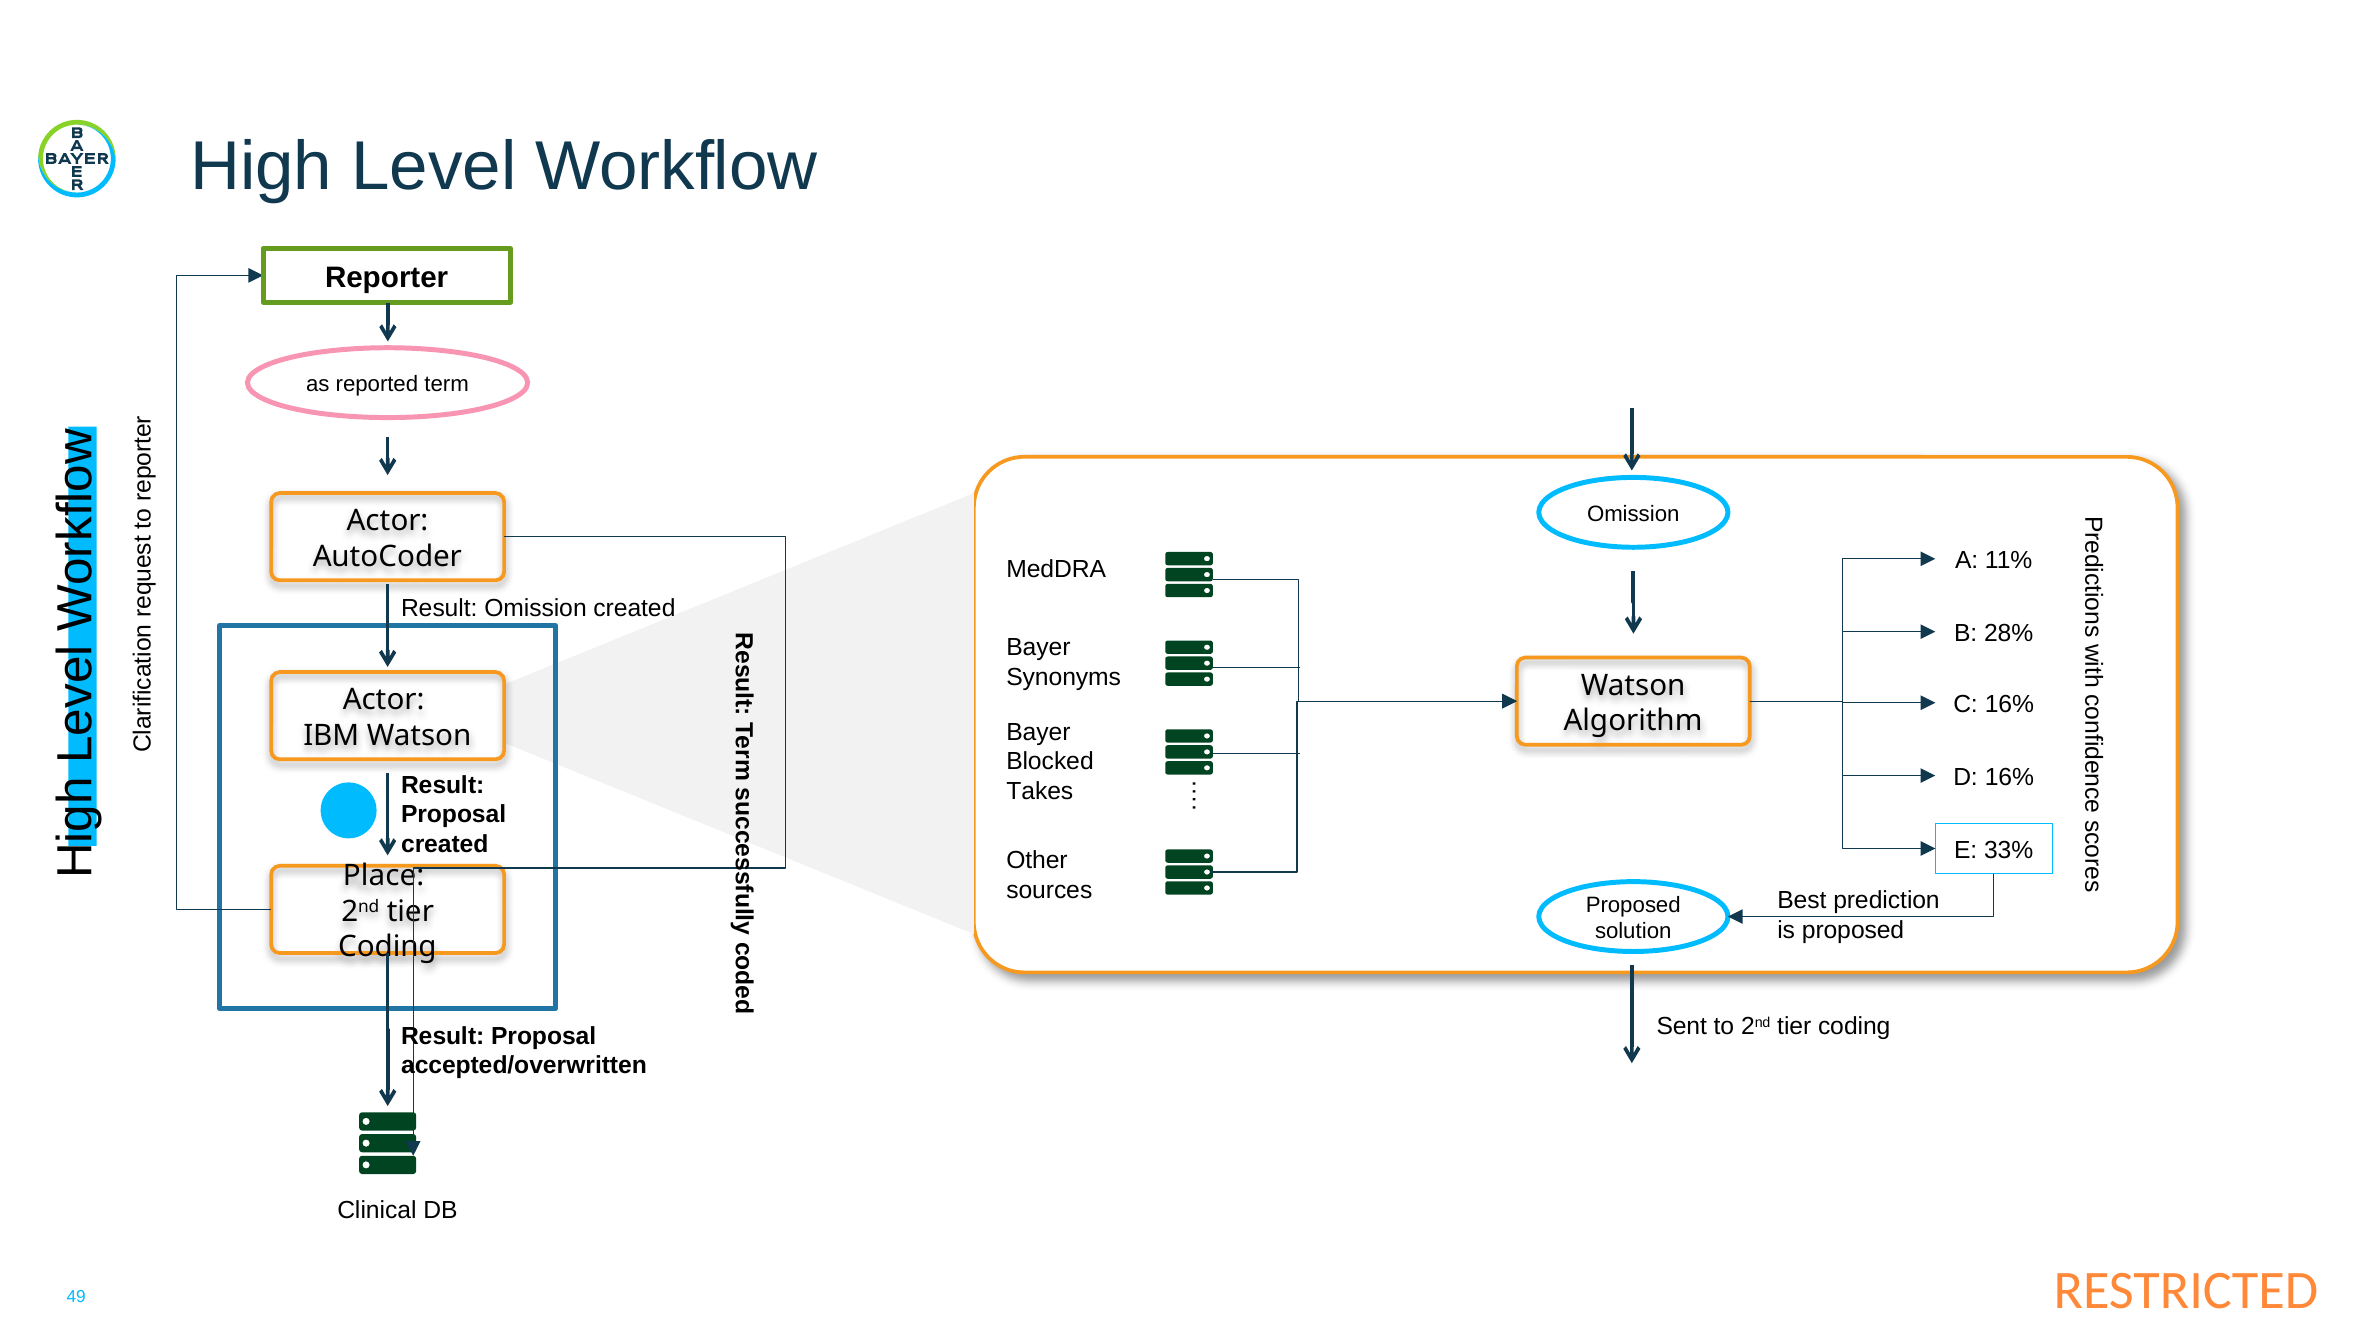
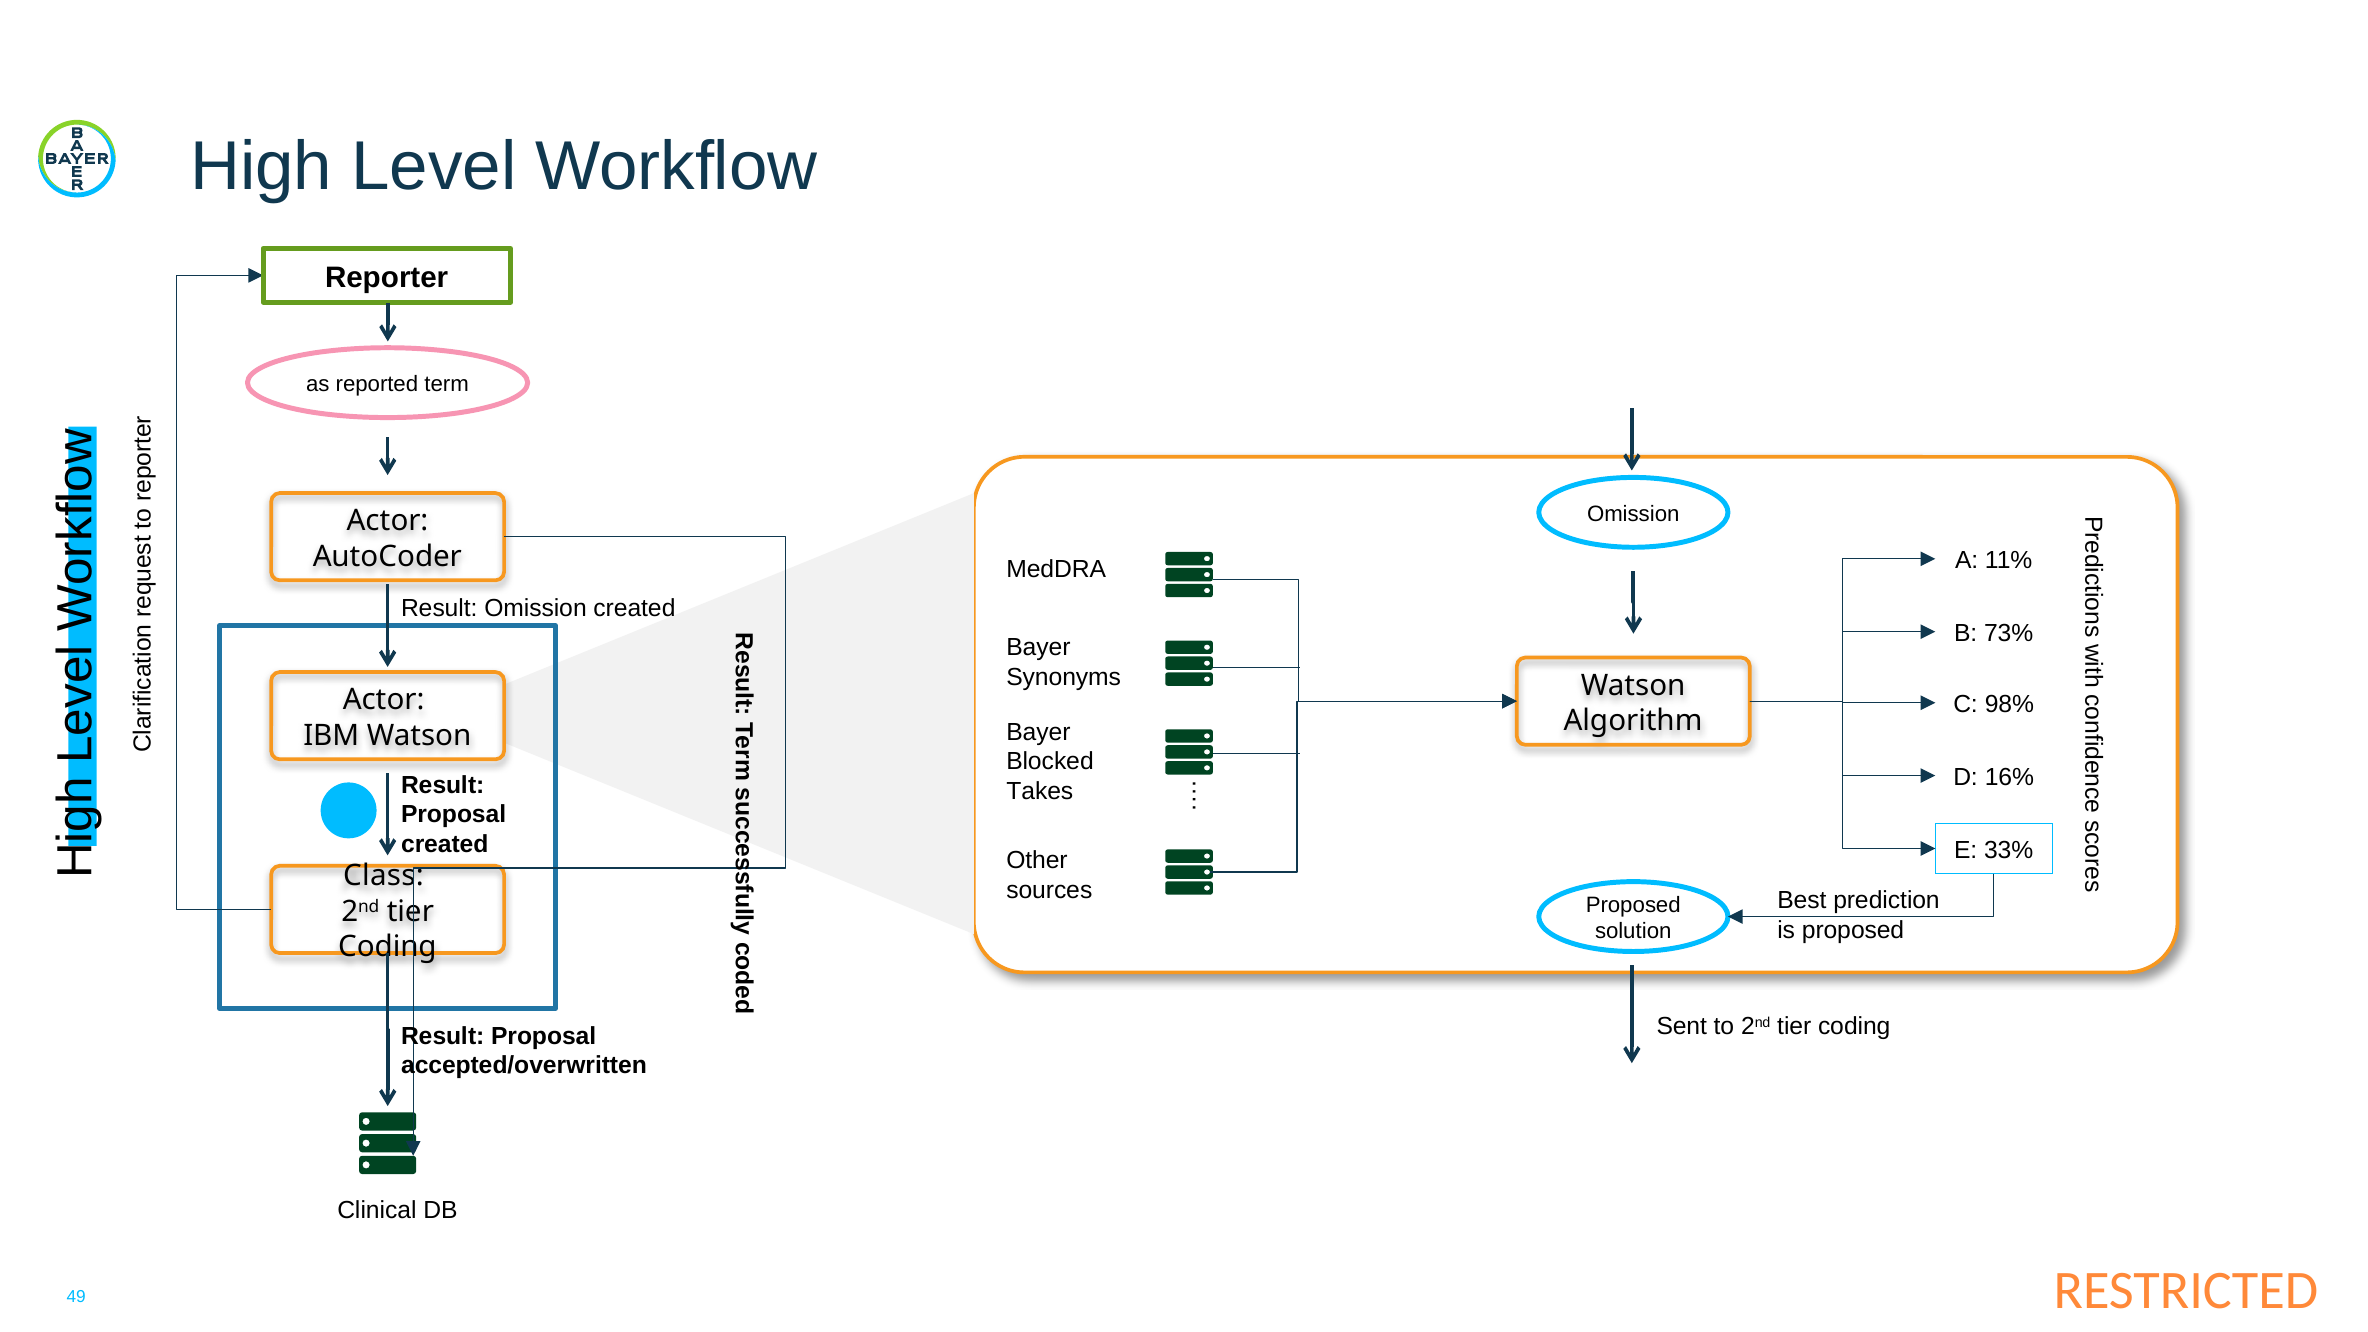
28%: 28% -> 73% (2009, 633)
C 16%: 16% -> 98% (2009, 705)
Place: Place -> Class (384, 876)
